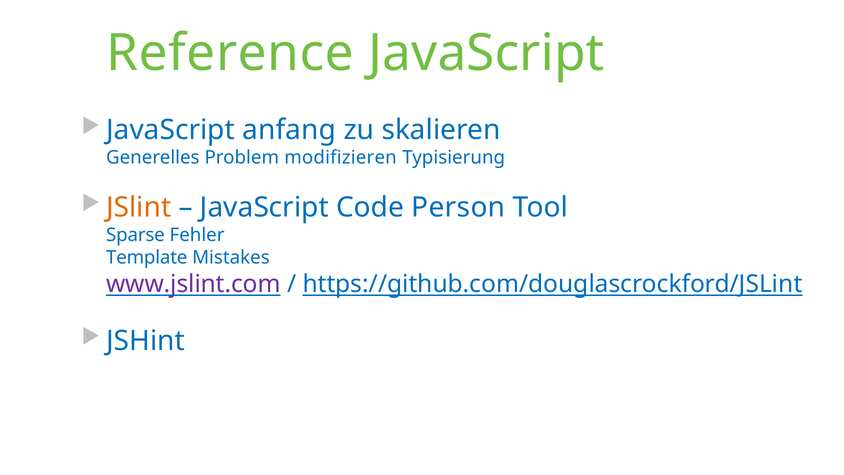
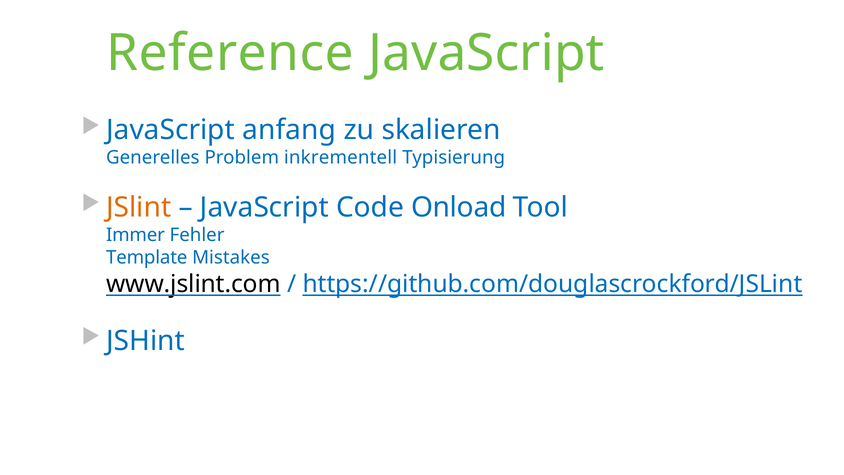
modifizieren: modifizieren -> inkrementell (341, 157)
Person: Person -> Onload (459, 207)
Sparse: Sparse -> Immer (135, 235)
www.jslint.com colour: purple -> black (193, 284)
